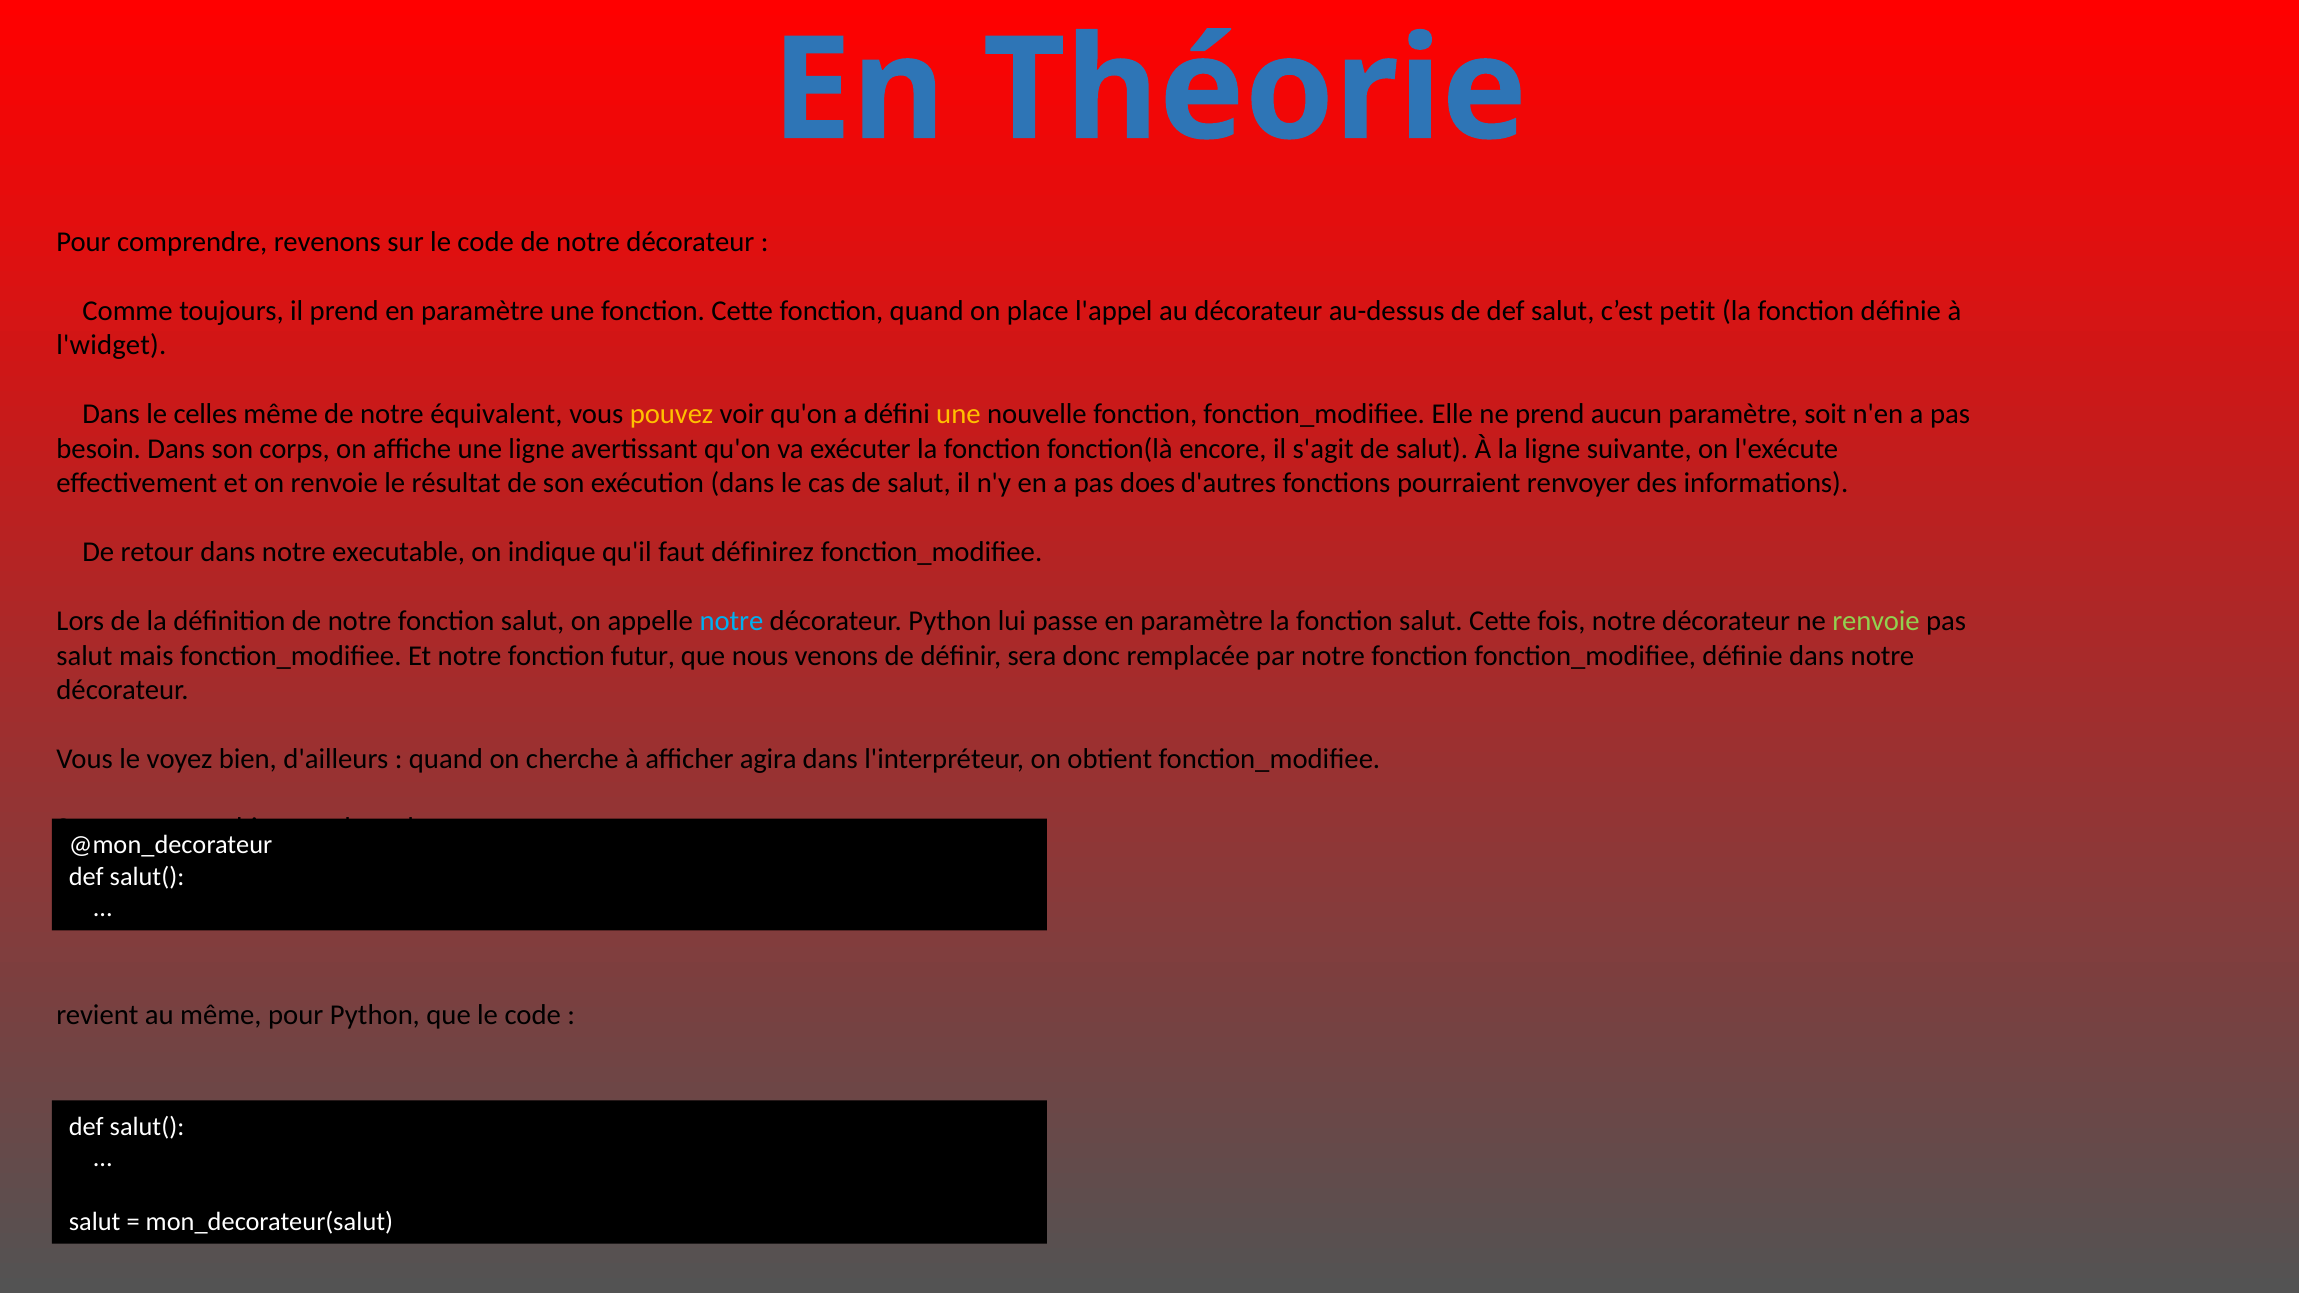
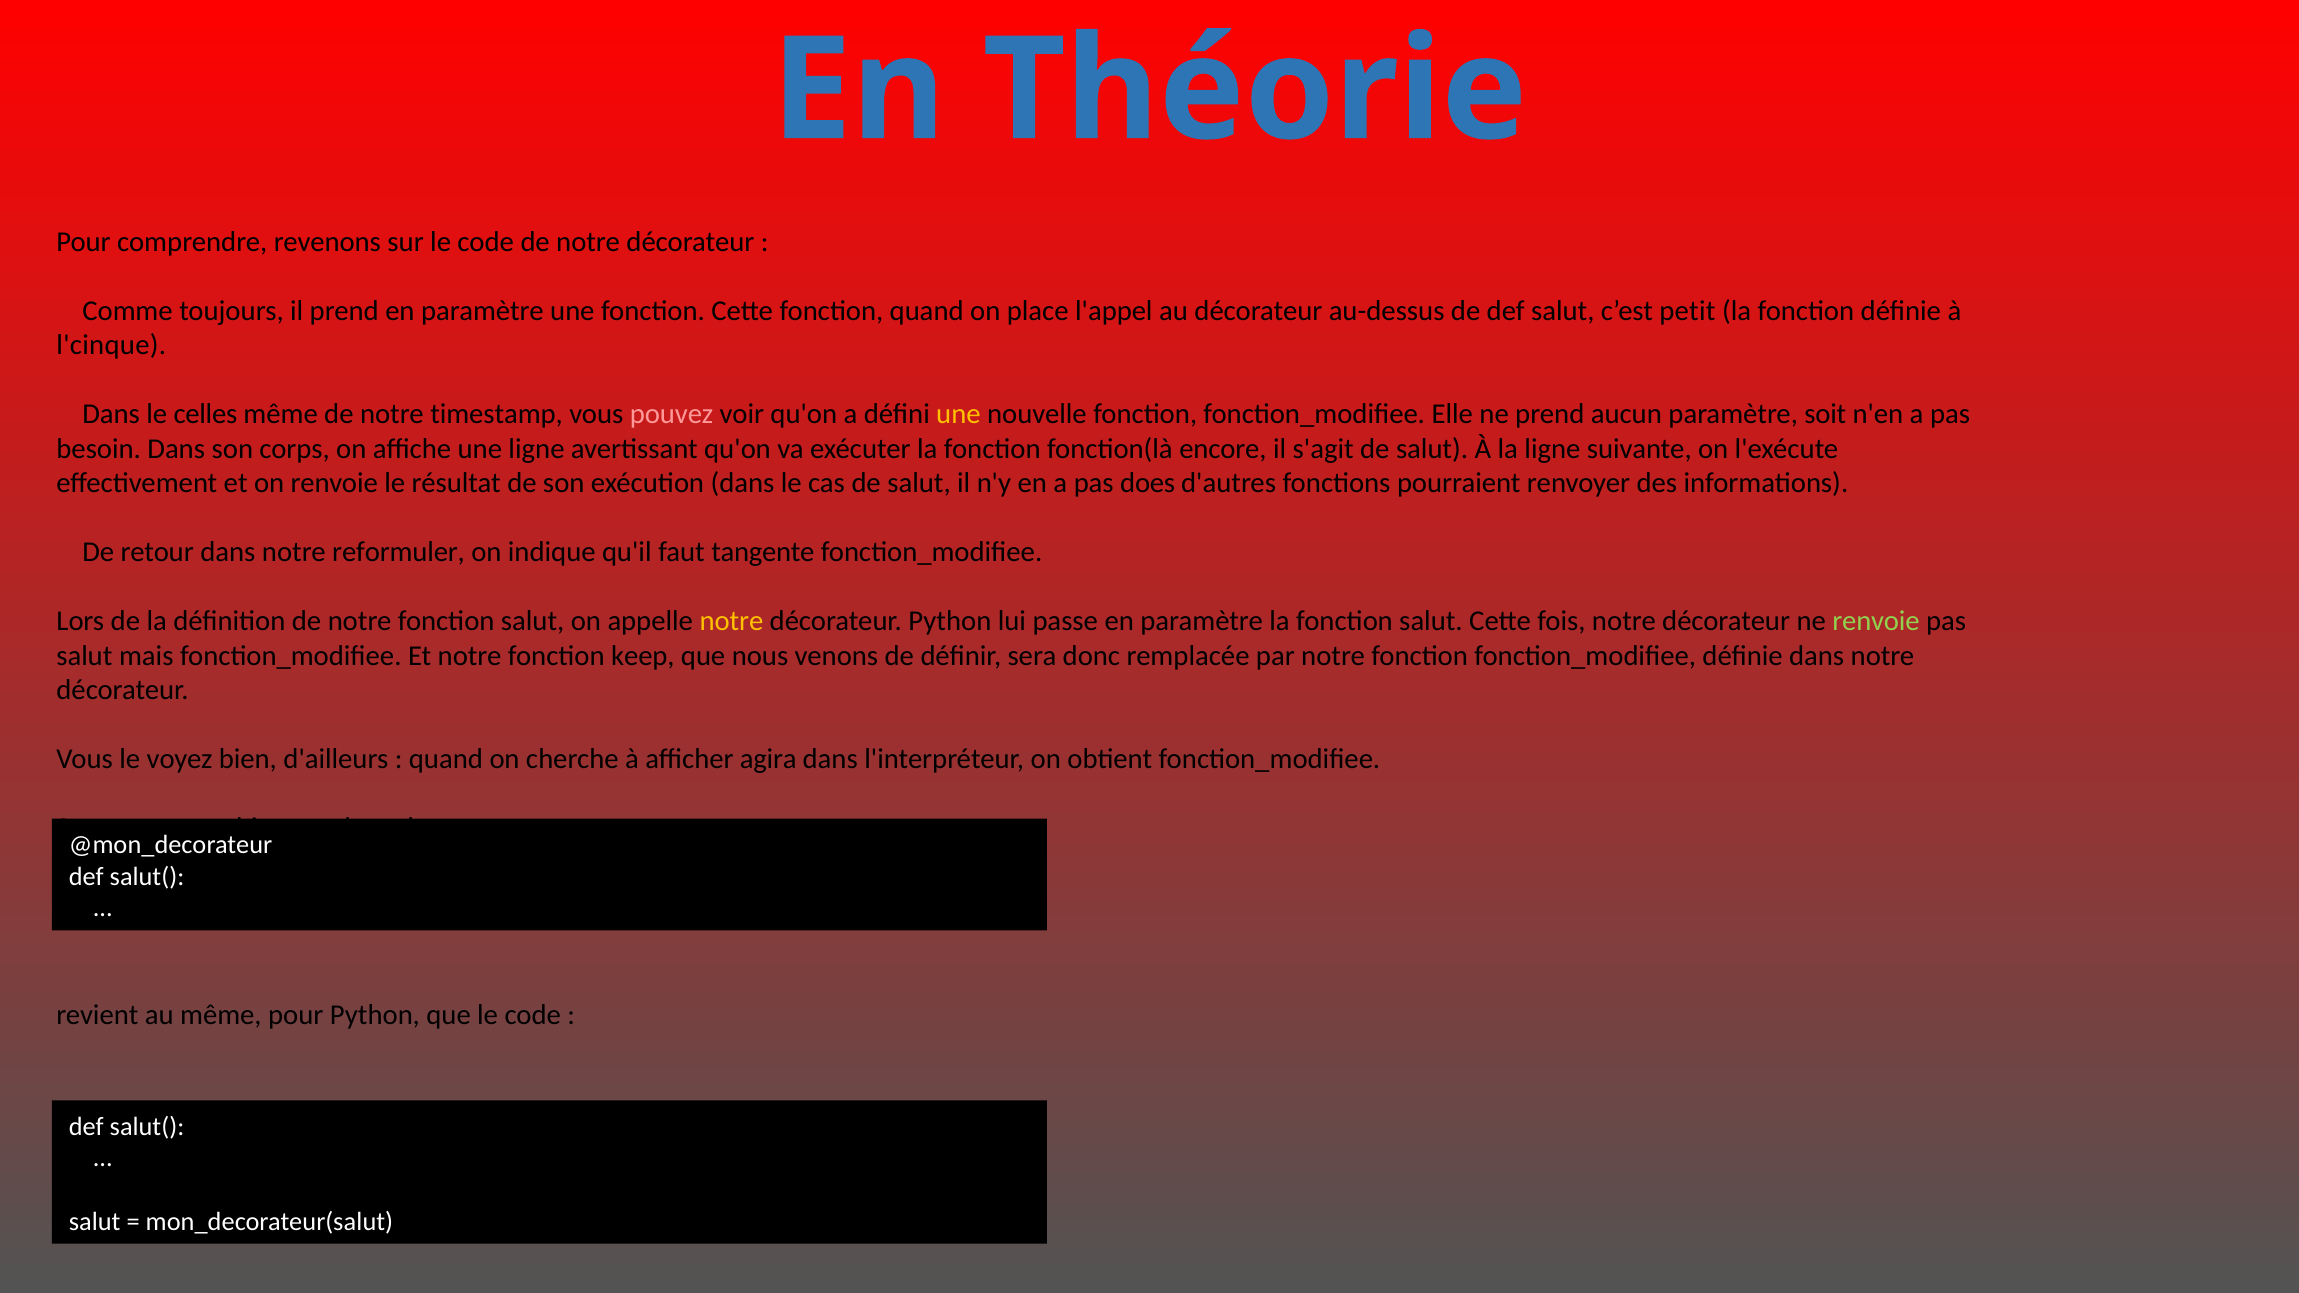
l'widget: l'widget -> l'cinque (111, 345)
équivalent: équivalent -> timestamp (497, 414)
pouvez colour: yellow -> pink (672, 414)
executable: executable -> reformuler (399, 552)
définirez: définirez -> tangente (763, 552)
notre colour: light blue -> yellow (731, 621)
futur: futur -> keep (643, 656)
